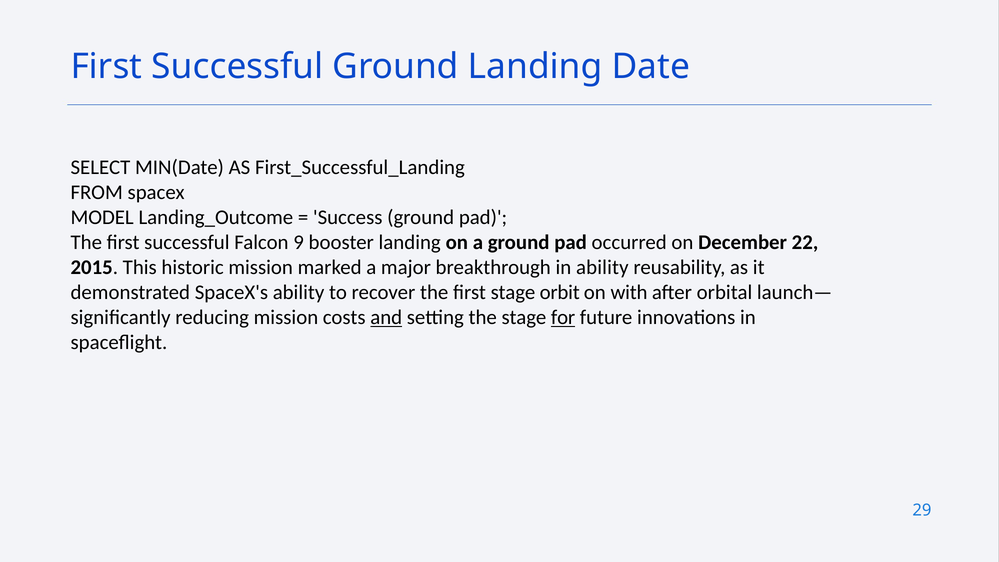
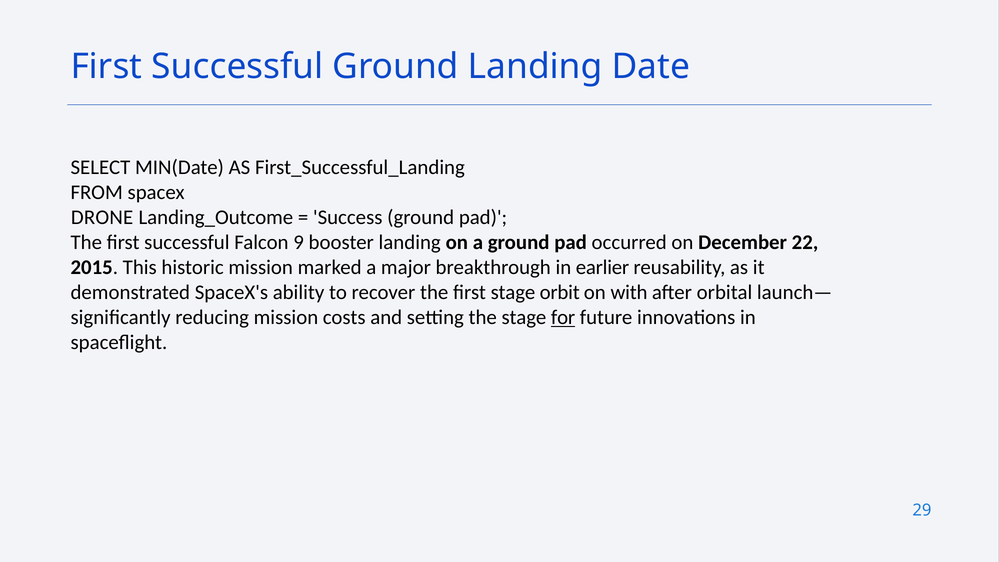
MODEL: MODEL -> DRONE (102, 217)
in ability: ability -> earlier (602, 267)
and underline: present -> none (386, 317)
